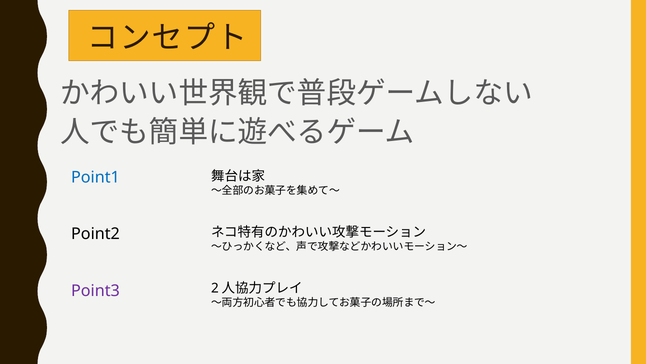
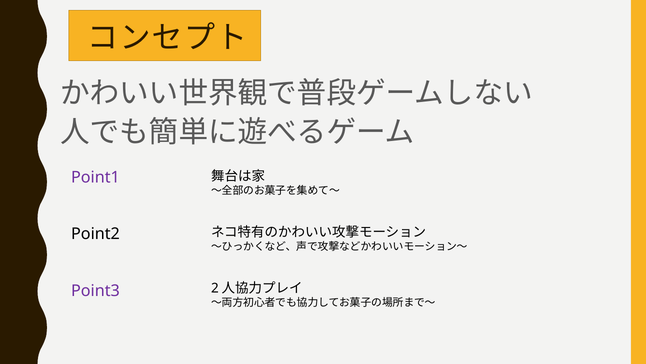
Point1 colour: blue -> purple (95, 177)
